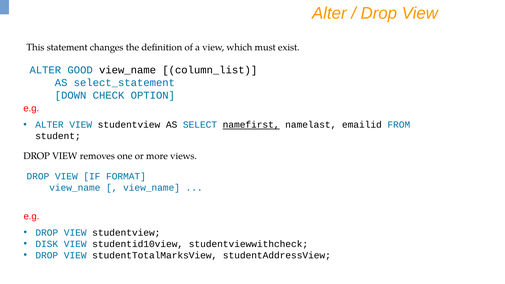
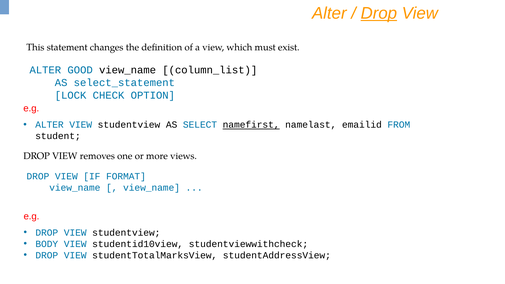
Drop underline: none -> present (379, 13)
DOWN: DOWN -> LOCK (71, 95)
DISK: DISK -> BODY (47, 244)
